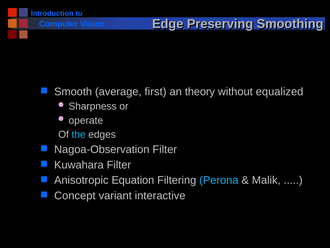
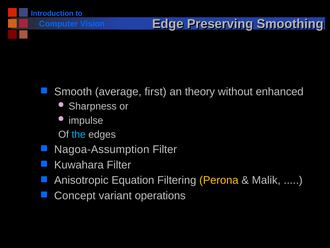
equalized: equalized -> enhanced (280, 91)
operate: operate -> impulse (86, 120)
Nagoa-Observation: Nagoa-Observation -> Nagoa-Assumption (102, 149)
Perona colour: light blue -> yellow (219, 180)
interactive: interactive -> operations (160, 195)
